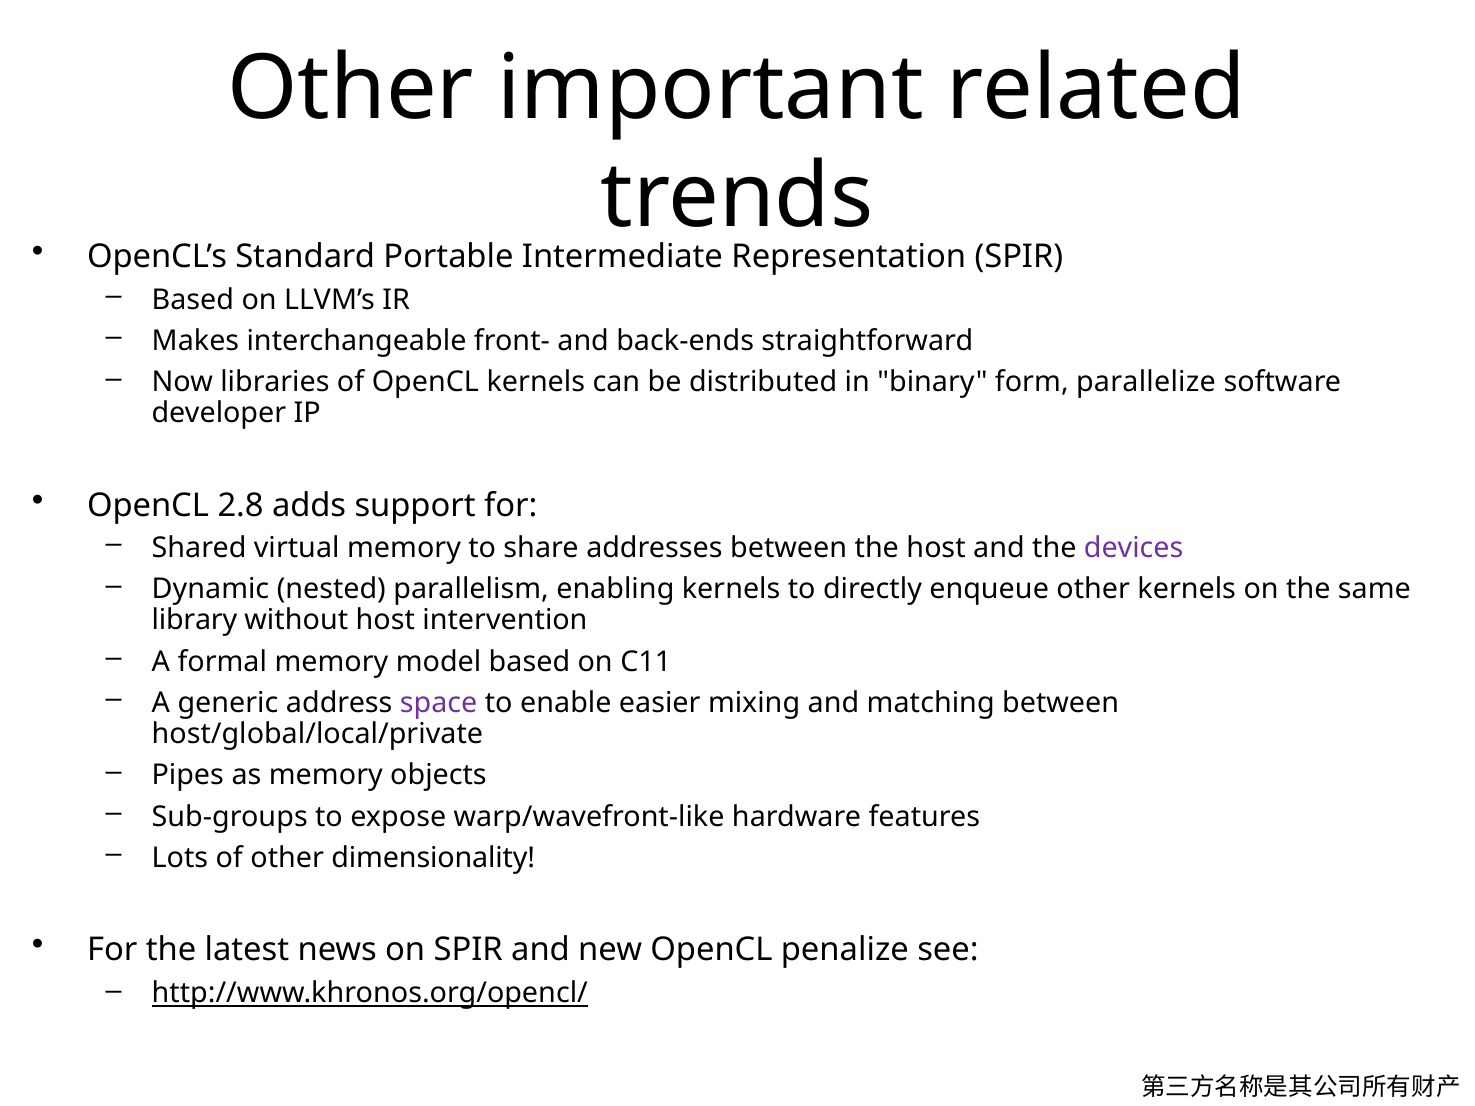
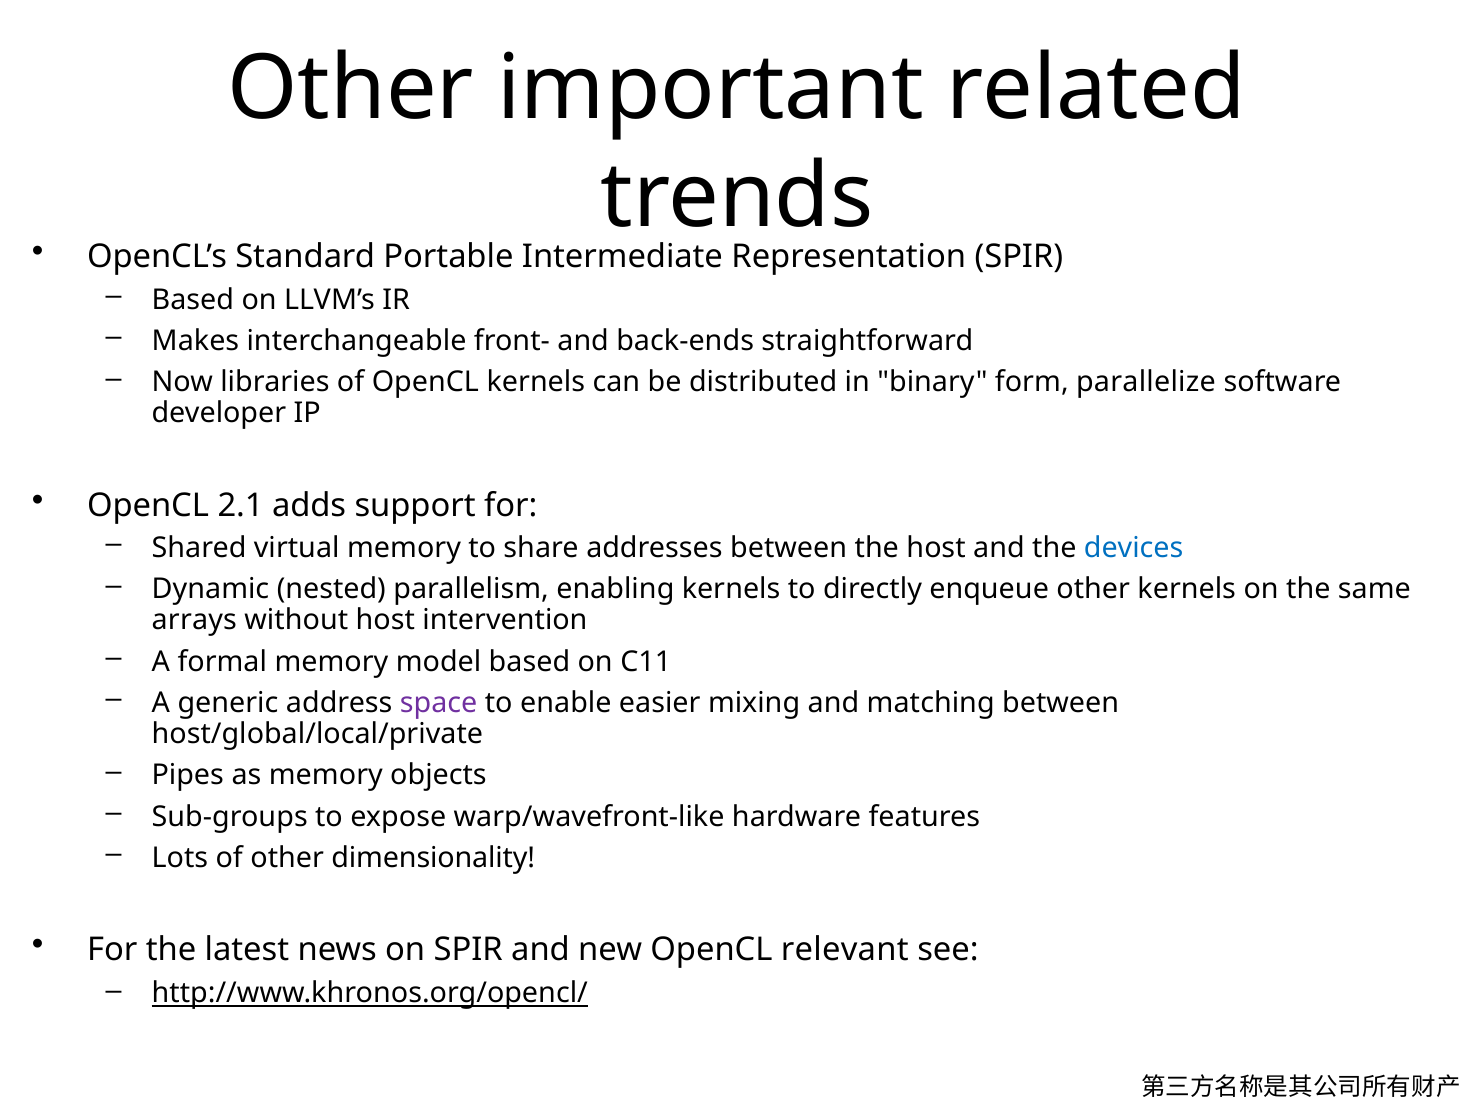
2.8: 2.8 -> 2.1 (241, 505)
devices colour: purple -> blue (1134, 548)
library: library -> arrays (194, 621)
penalize: penalize -> relevant (845, 950)
